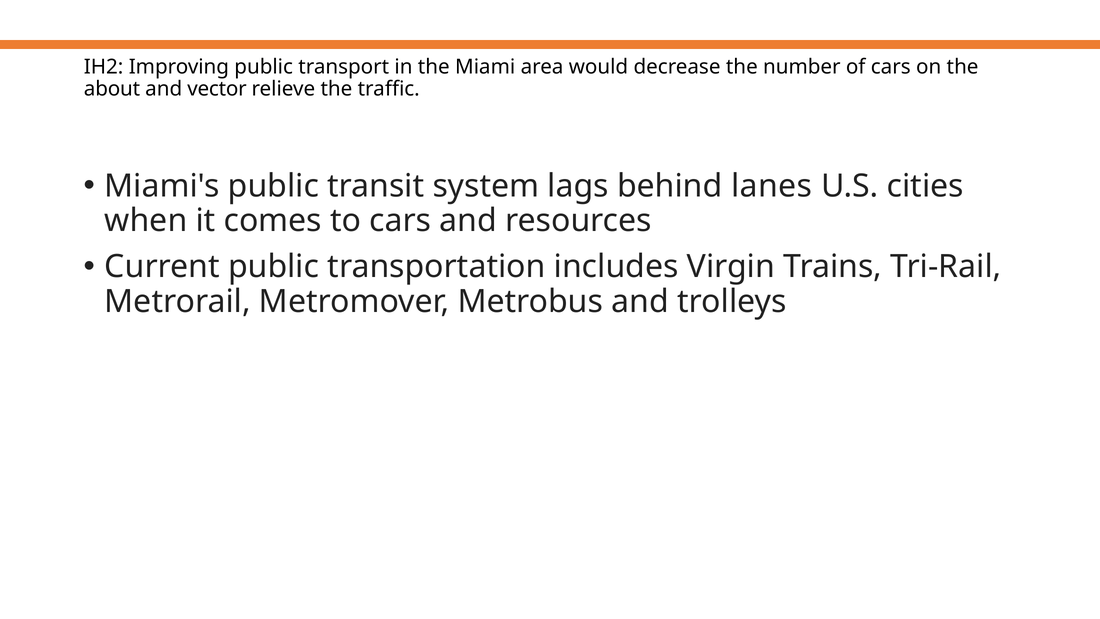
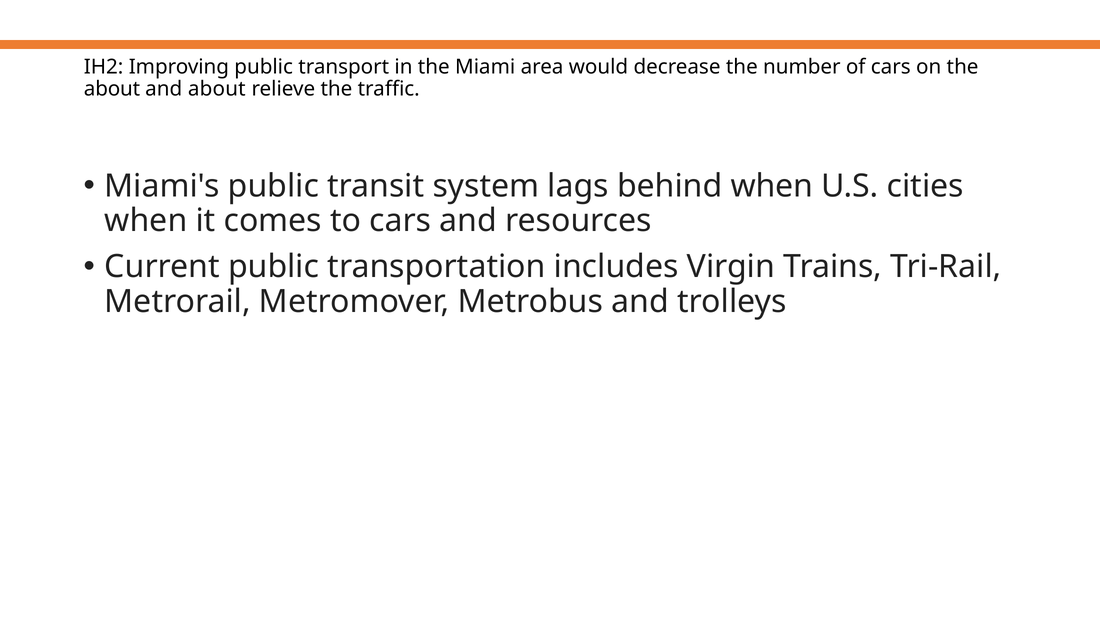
and vector: vector -> about (217, 89)
behind lanes: lanes -> when (772, 186)
